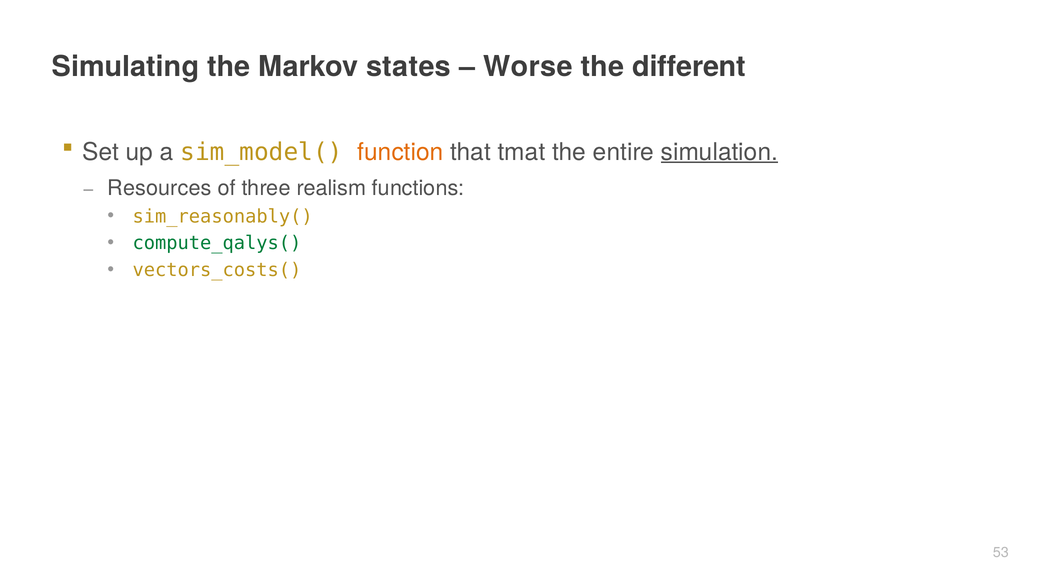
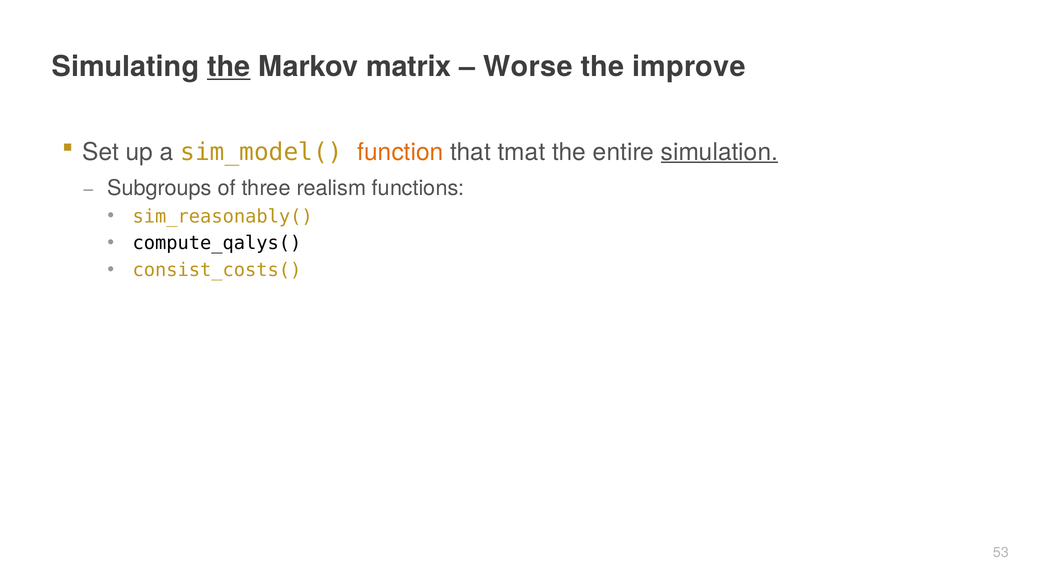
the underline: none -> present (229, 67)
states: states -> matrix (409, 67)
different: different -> improve (689, 67)
Resources: Resources -> Subgroups (160, 188)
compute_qalys( colour: green -> black (217, 243)
vectors_costs(: vectors_costs( -> consist_costs( (217, 270)
